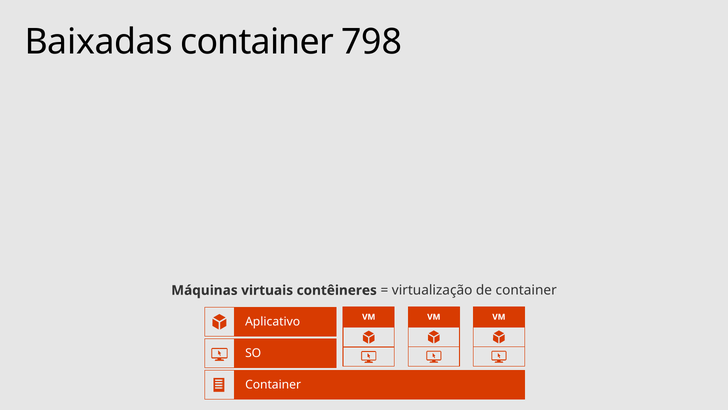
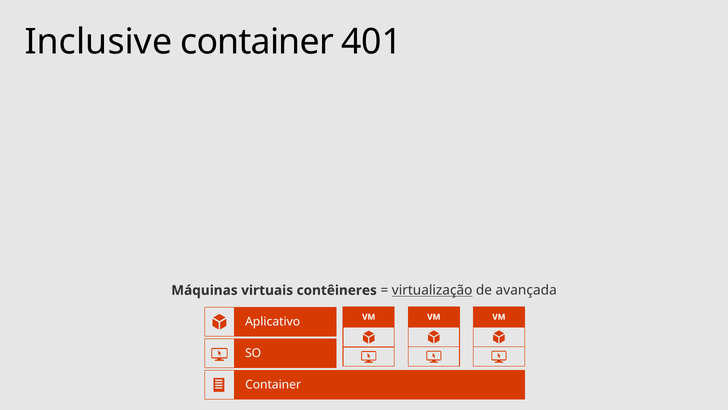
Baixadas: Baixadas -> Inclusive (98, 42)
798: 798 -> 401 (372, 42)
virtualização underline: none -> present (432, 290)
de container: container -> avançada (526, 290)
